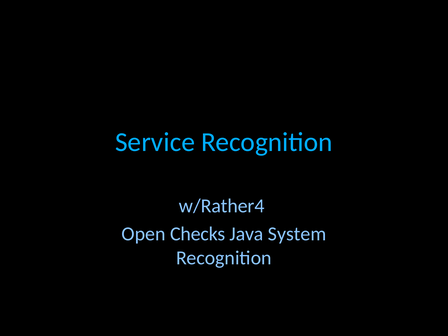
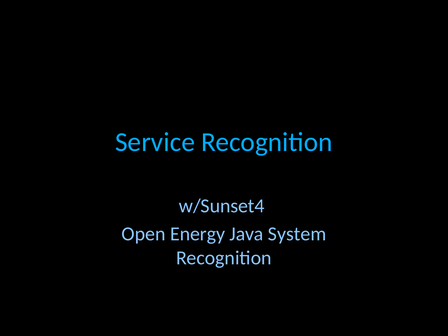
w/Rather4: w/Rather4 -> w/Sunset4 (222, 206)
Checks: Checks -> Energy (198, 234)
